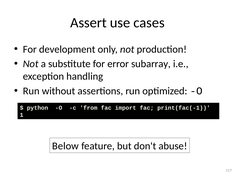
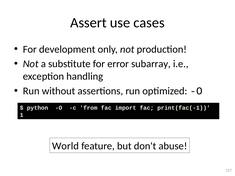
Below: Below -> World (65, 146)
